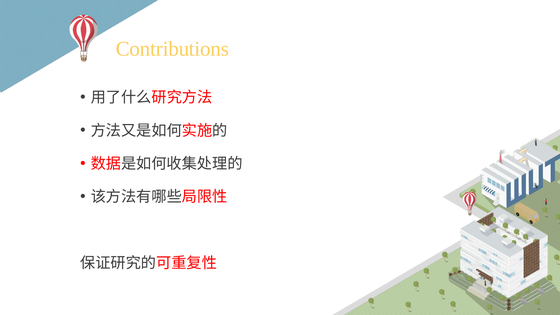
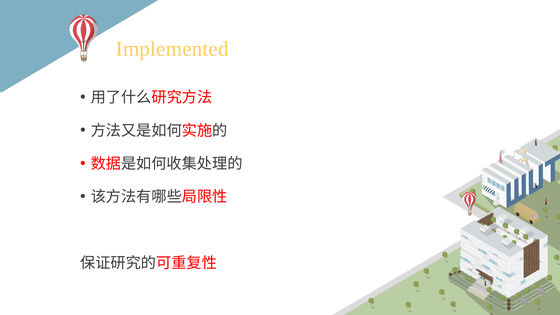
Contributions: Contributions -> Implemented (172, 49)
